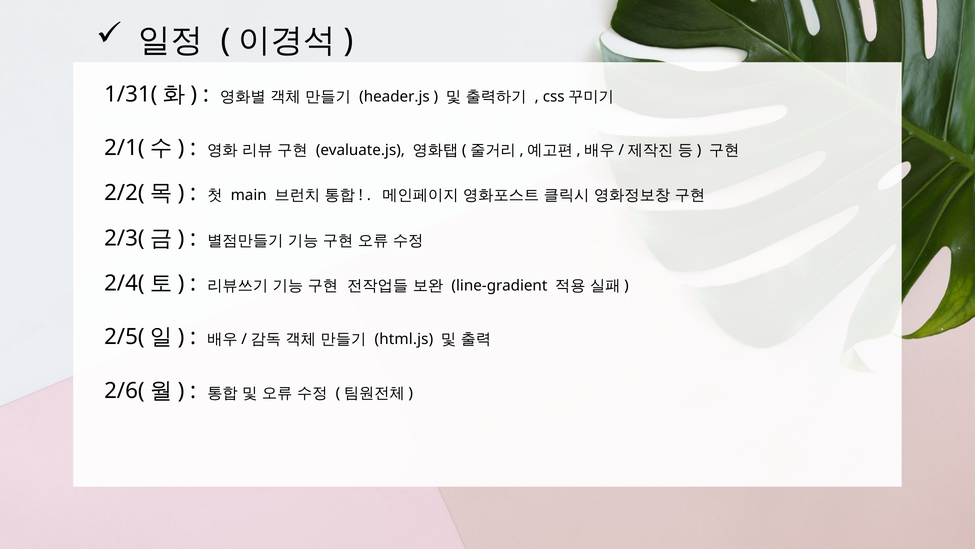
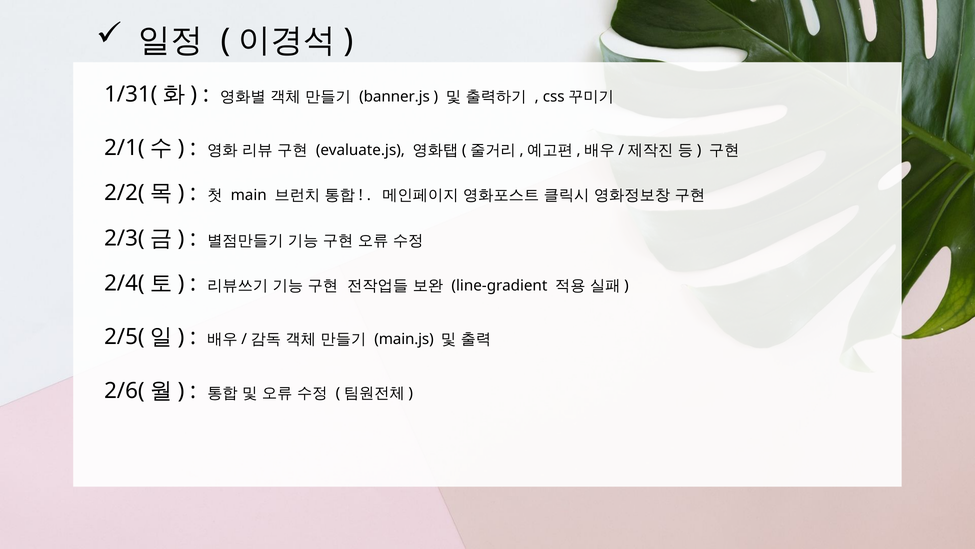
header.js: header.js -> banner.js (395, 97)
html.js: html.js -> main.js (404, 339)
